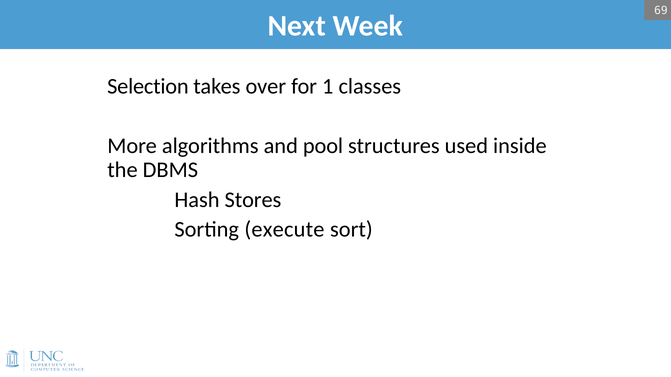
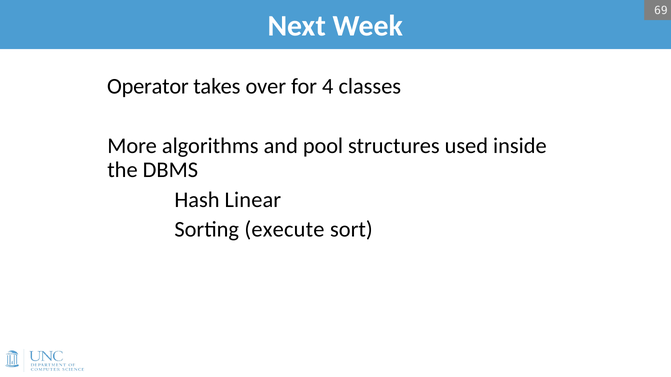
Selection: Selection -> Operator (148, 87)
1: 1 -> 4 (328, 87)
Stores: Stores -> Linear (253, 200)
